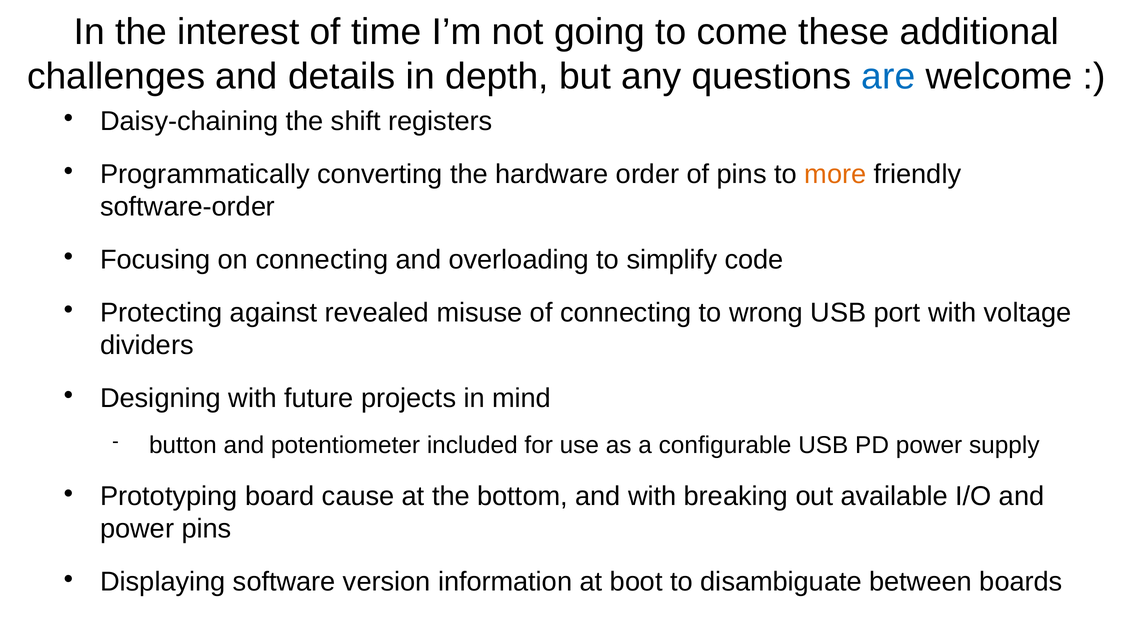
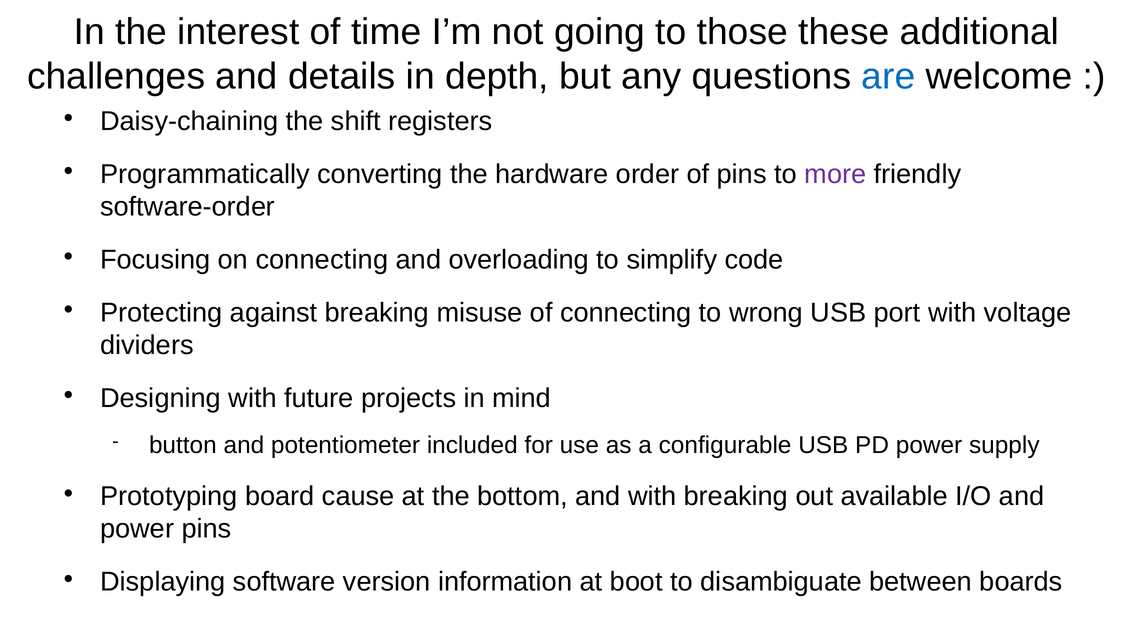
come: come -> those (742, 32)
more colour: orange -> purple (835, 174)
against revealed: revealed -> breaking (377, 313)
